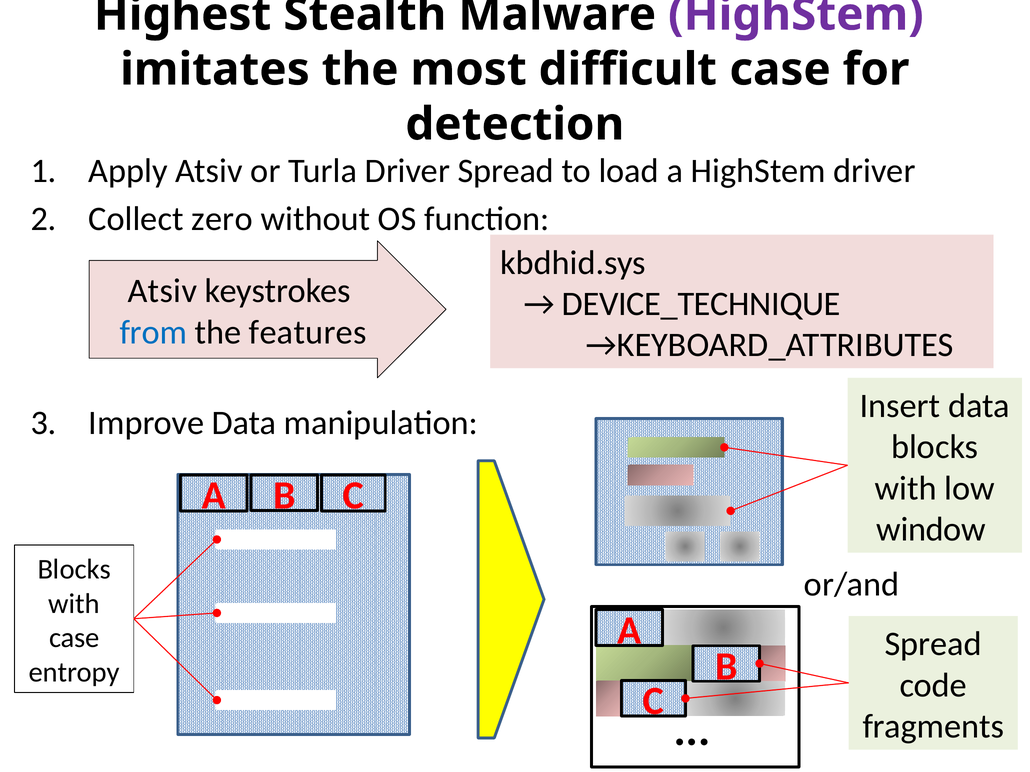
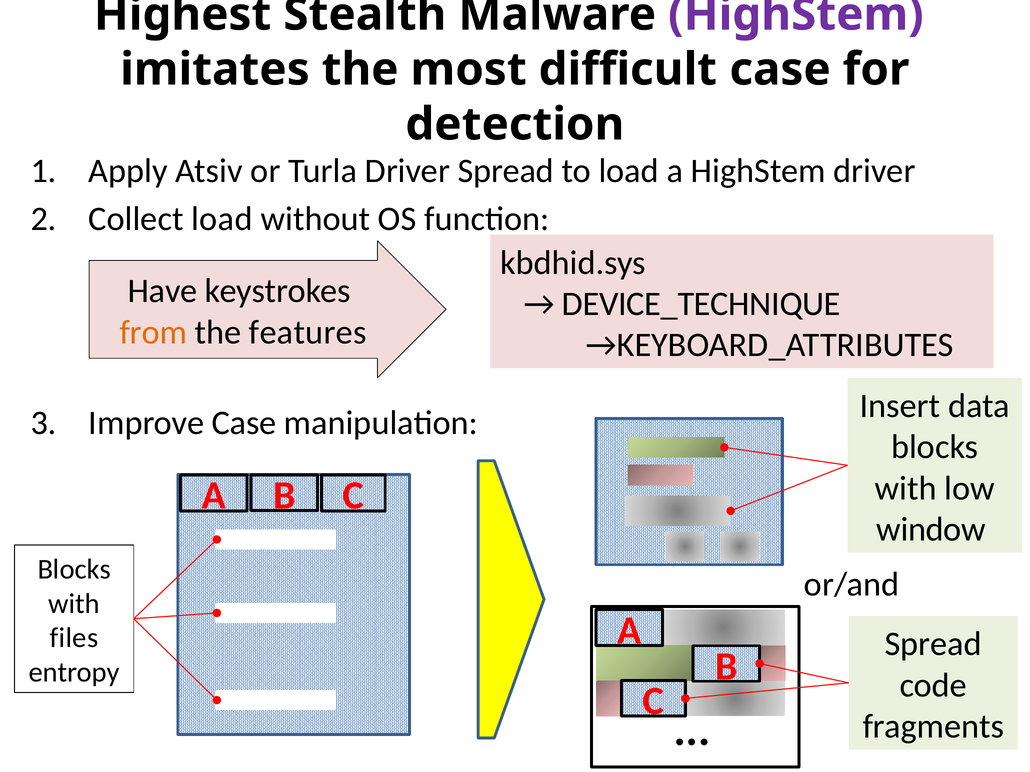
Collect zero: zero -> load (222, 219)
Atsiv: Atsiv -> Have (163, 291)
from colour: blue -> orange (153, 333)
Improve Data: Data -> Case (244, 423)
case: case -> files (74, 638)
